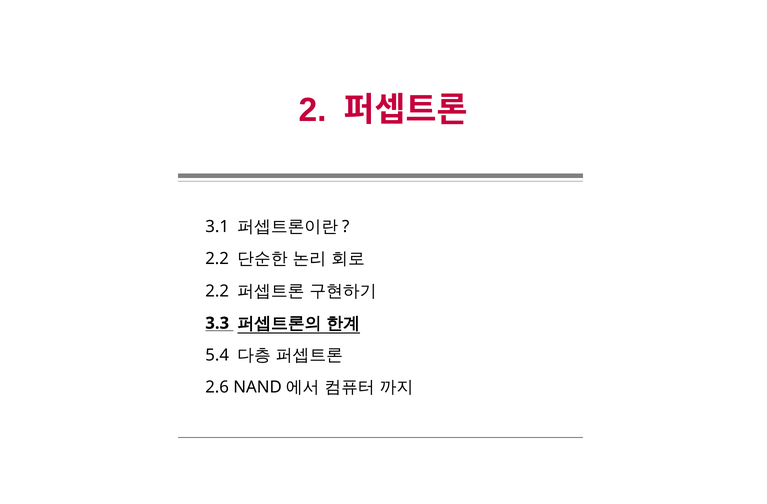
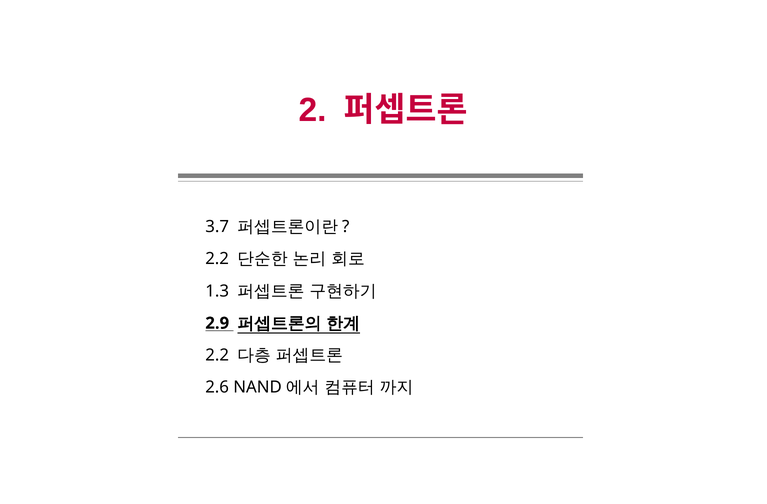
3.1: 3.1 -> 3.7 (217, 227)
2.2: 2.2 -> 1.3 (217, 291)
3.3: 3.3 -> 2.9 (217, 323)
5.4: 5.4 -> 2.2 (217, 355)
